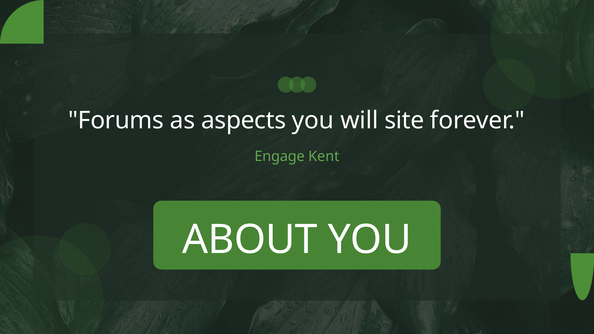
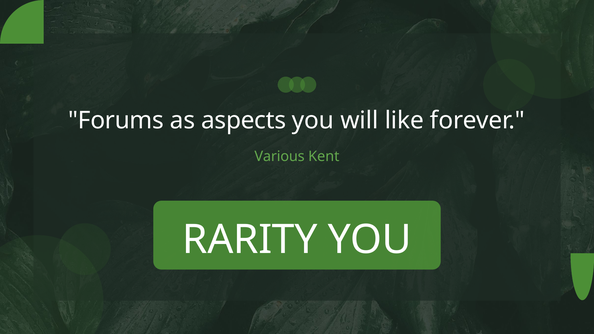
site: site -> like (404, 121)
Engage: Engage -> Various (280, 157)
ABOUT: ABOUT -> RARITY (250, 240)
